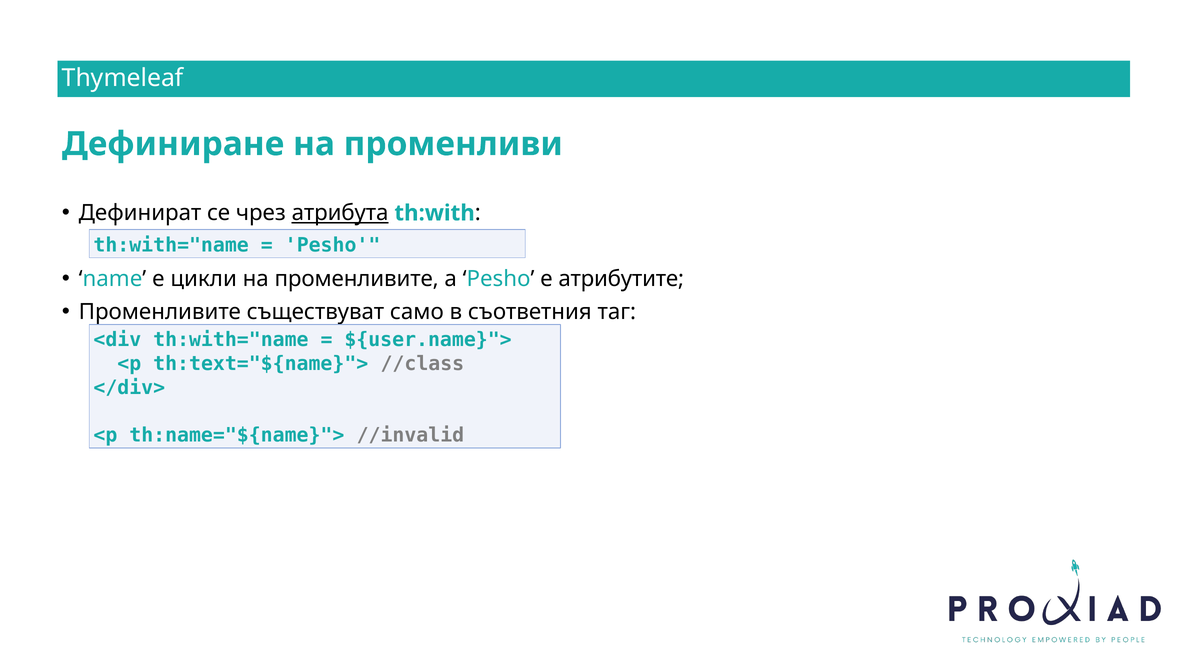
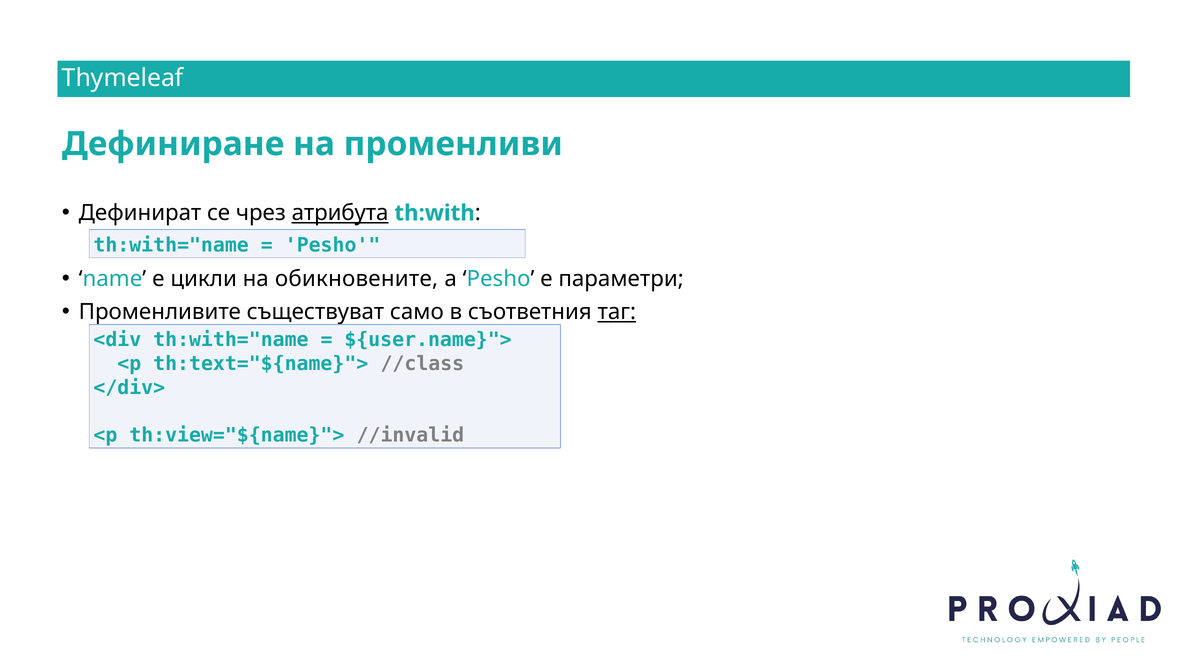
на променливите: променливите -> обикновените (356, 279)
атрибутите: атрибутите -> параметри (621, 279)
таг underline: none -> present (617, 312)
th:name="${name}">: th:name="${name}"> -> th:view="${name}"> (237, 435)
